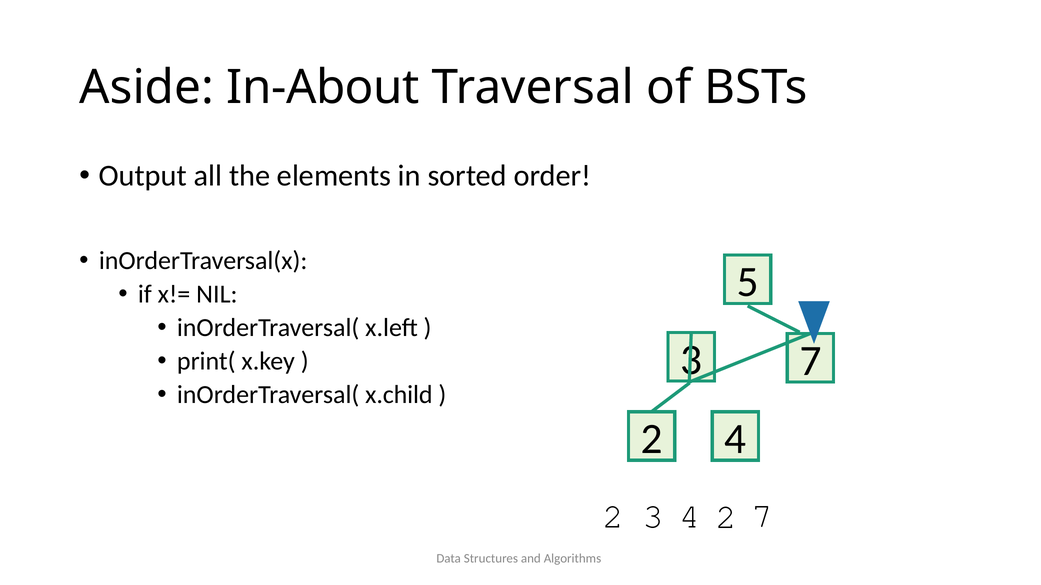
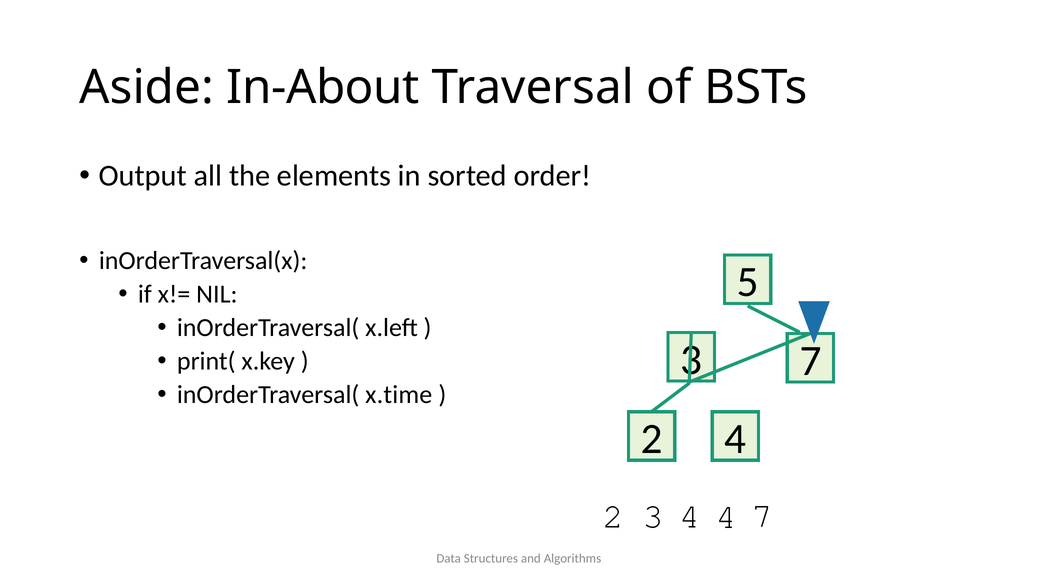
x.child: x.child -> x.time (399, 395)
3 4 2: 2 -> 4 (726, 517)
